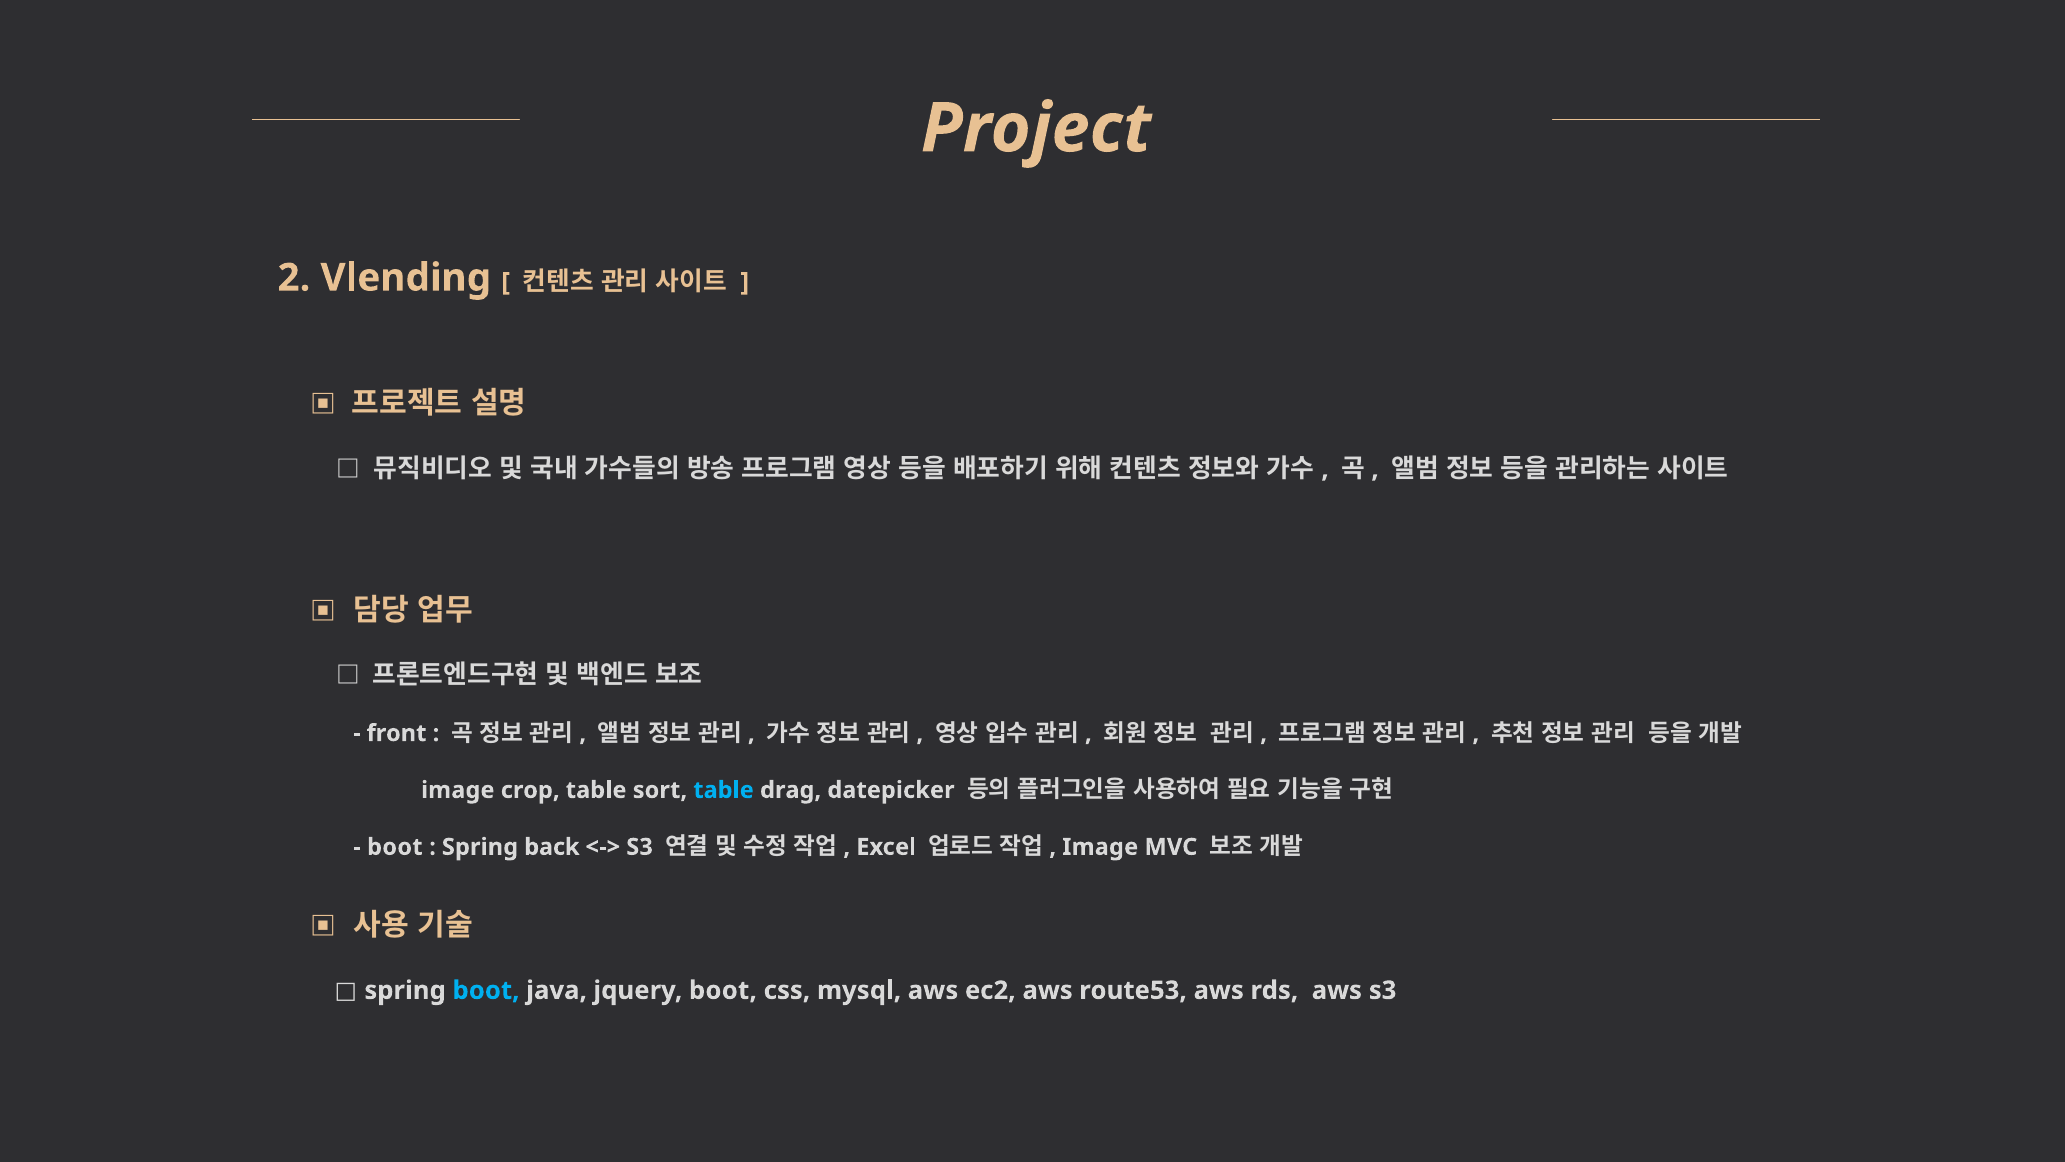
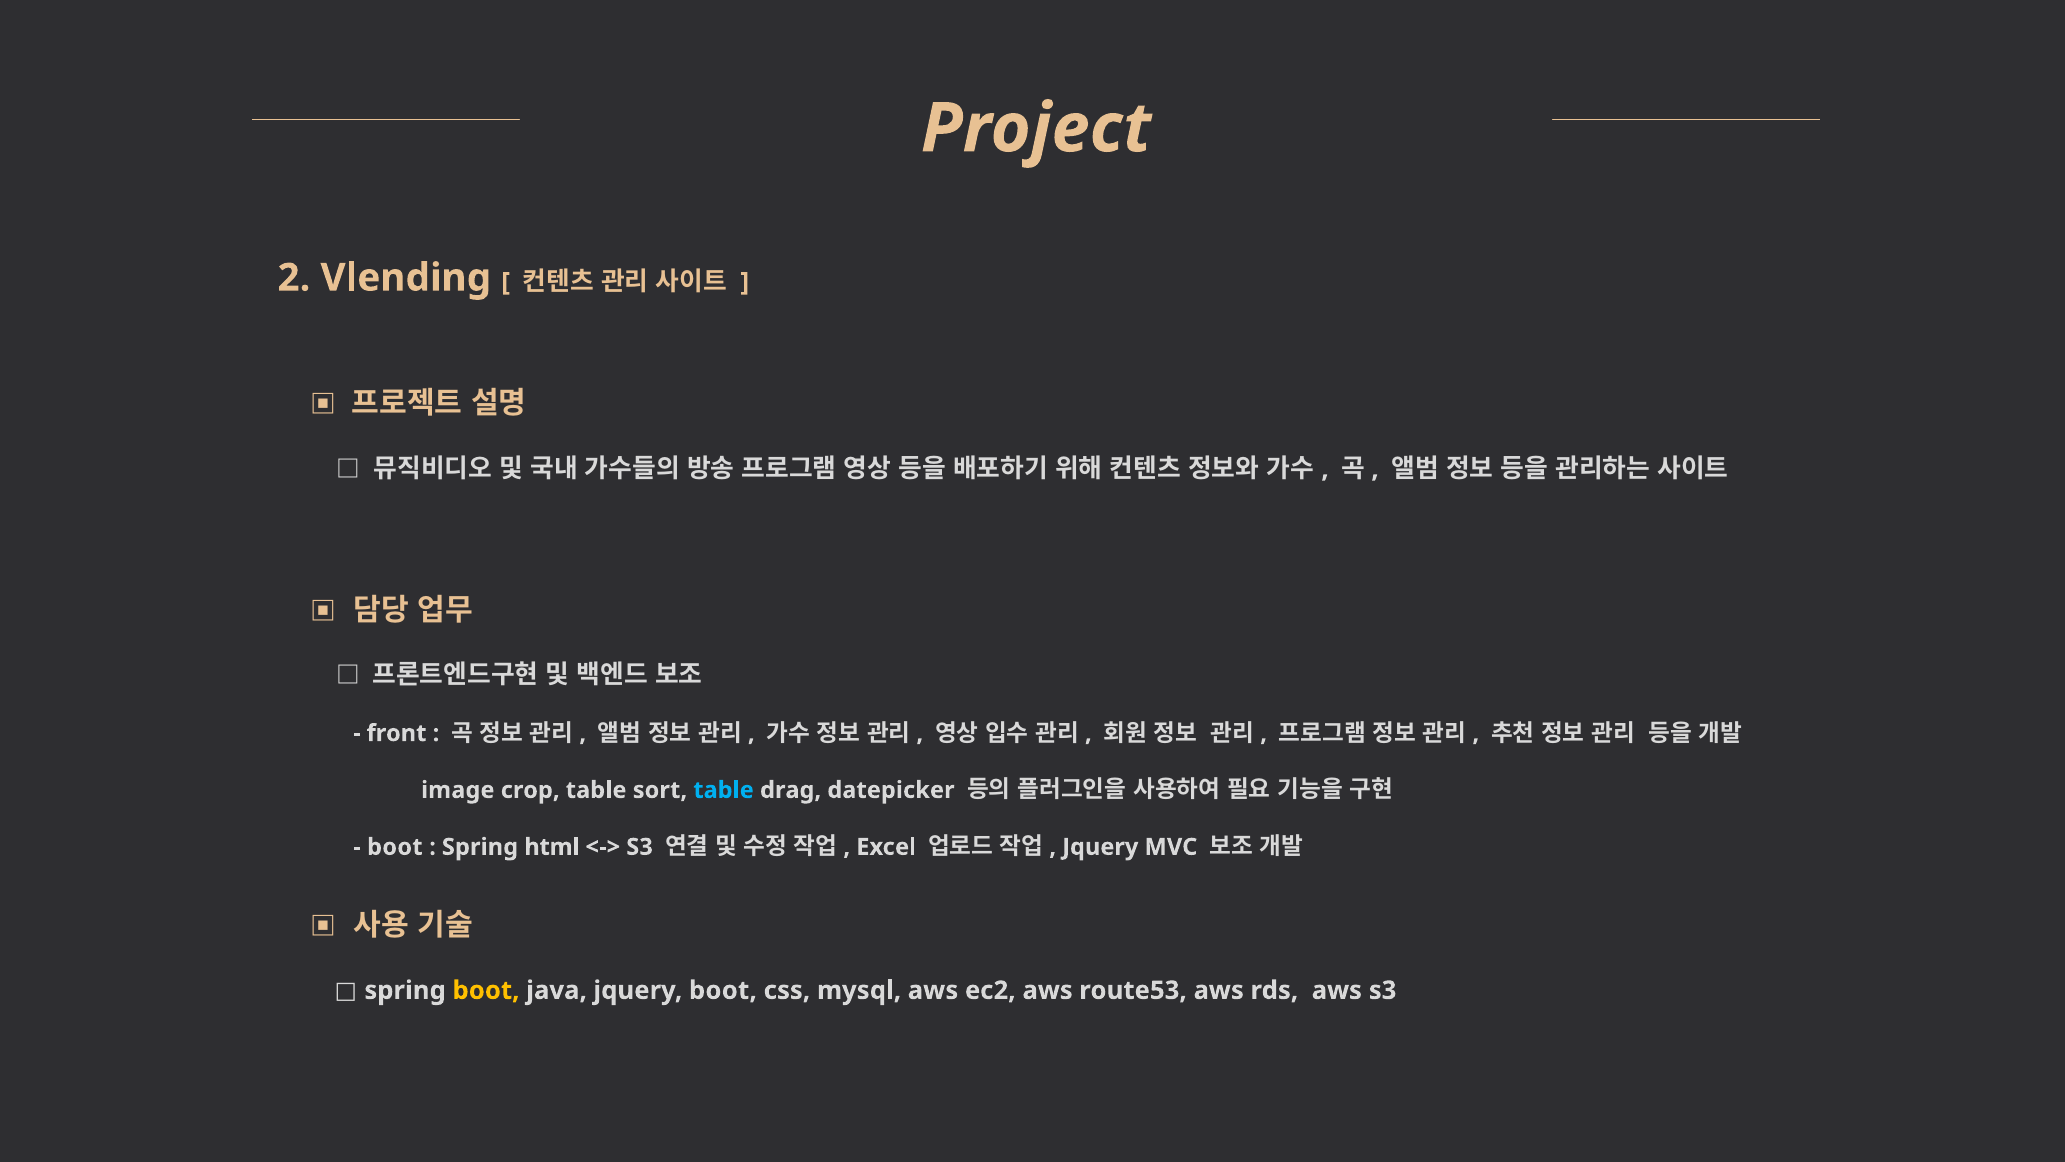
back: back -> html (552, 847)
Image: Image -> Jquery (1100, 847)
boot colour: light blue -> yellow (486, 990)
